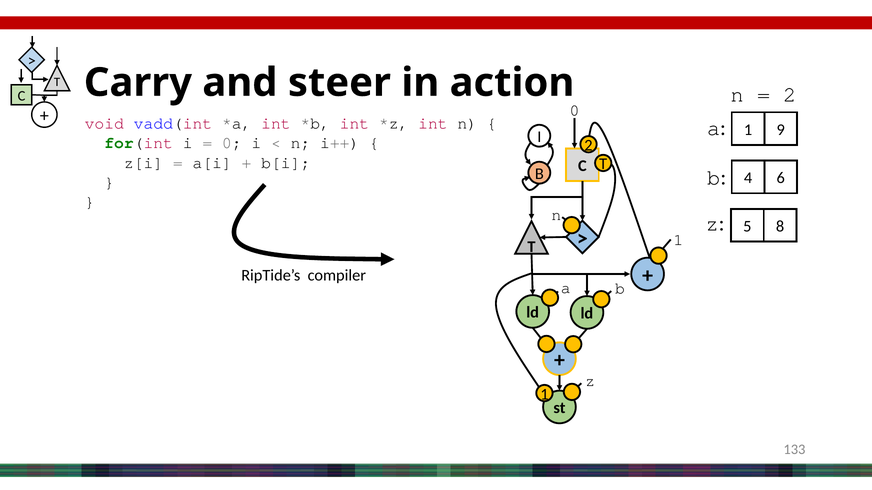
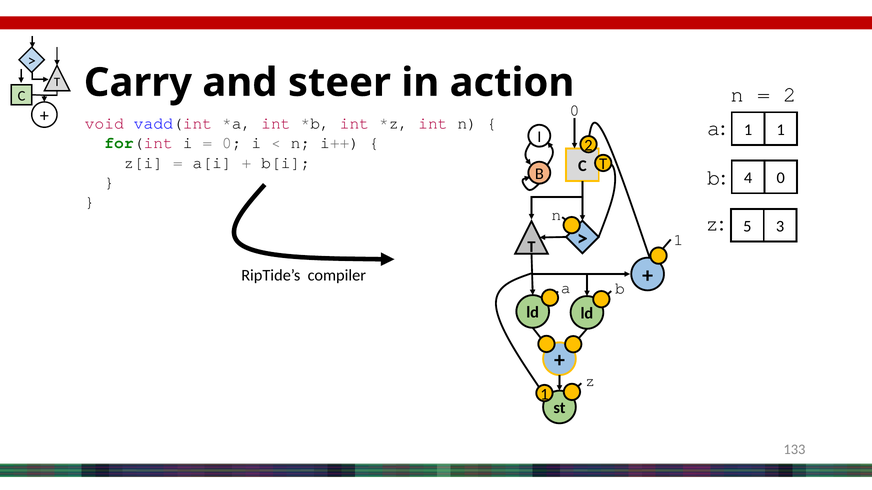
1 9: 9 -> 1 (781, 130)
4 6: 6 -> 0 (781, 178)
8: 8 -> 3 (780, 227)
